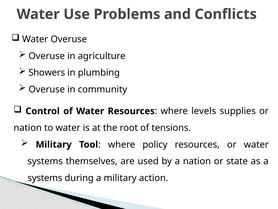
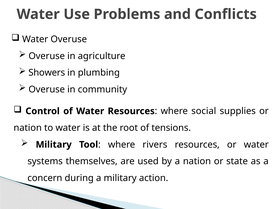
levels: levels -> social (204, 111)
policy: policy -> rivers (155, 144)
systems: systems -> concern (45, 178)
